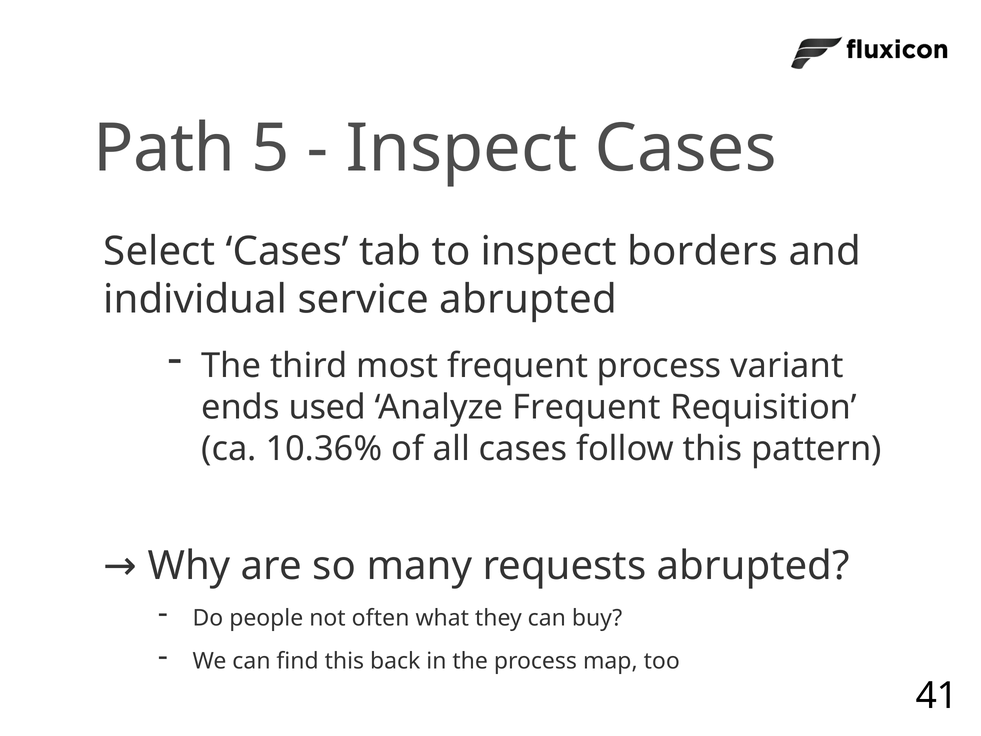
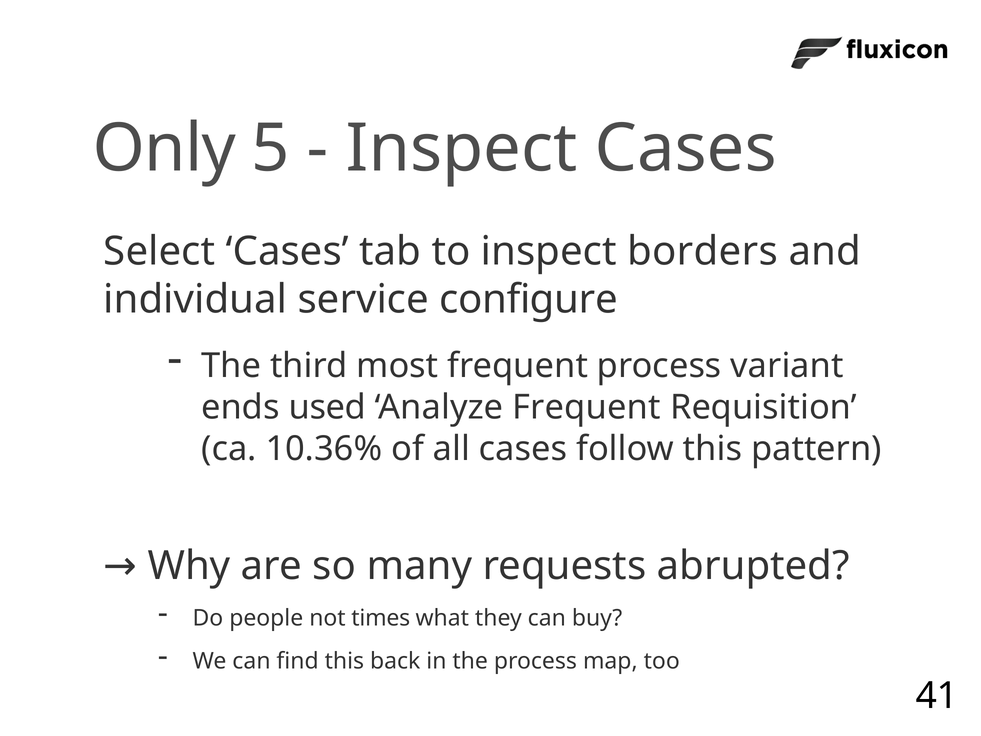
Path: Path -> Only (164, 148)
service abrupted: abrupted -> configure (528, 299)
often: often -> times (381, 618)
